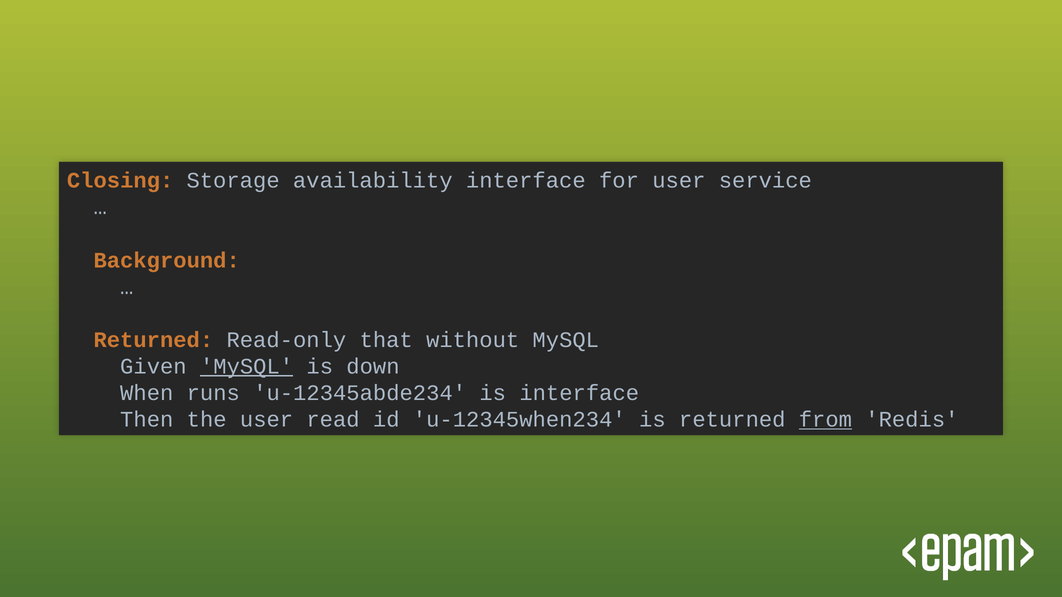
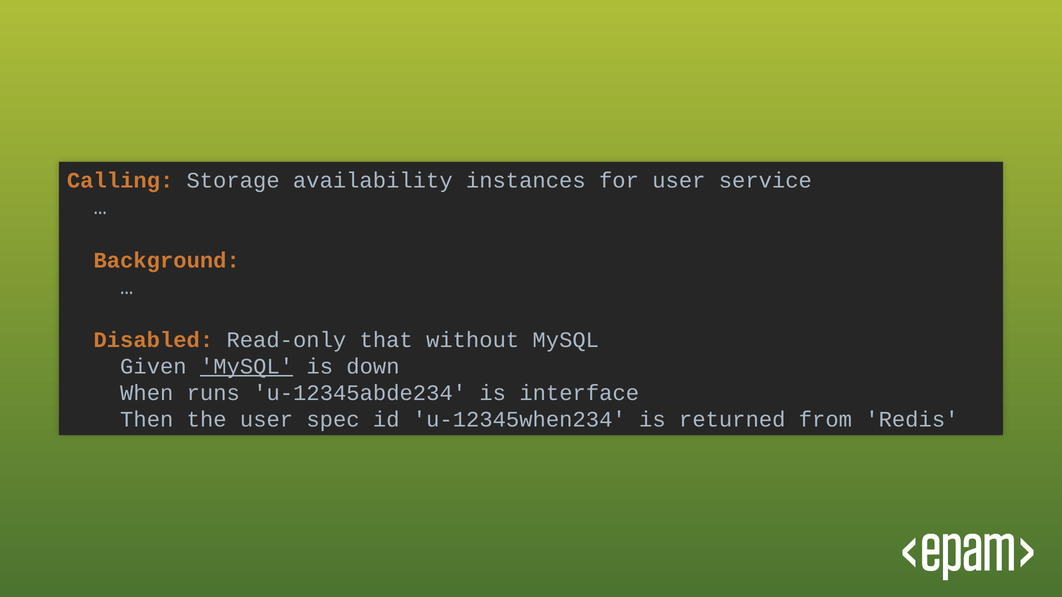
Closing: Closing -> Calling (120, 181)
availability interface: interface -> instances (526, 181)
Returned: Returned -> Disabled (153, 340)
read: read -> spec (333, 420)
from underline: present -> none (825, 420)
